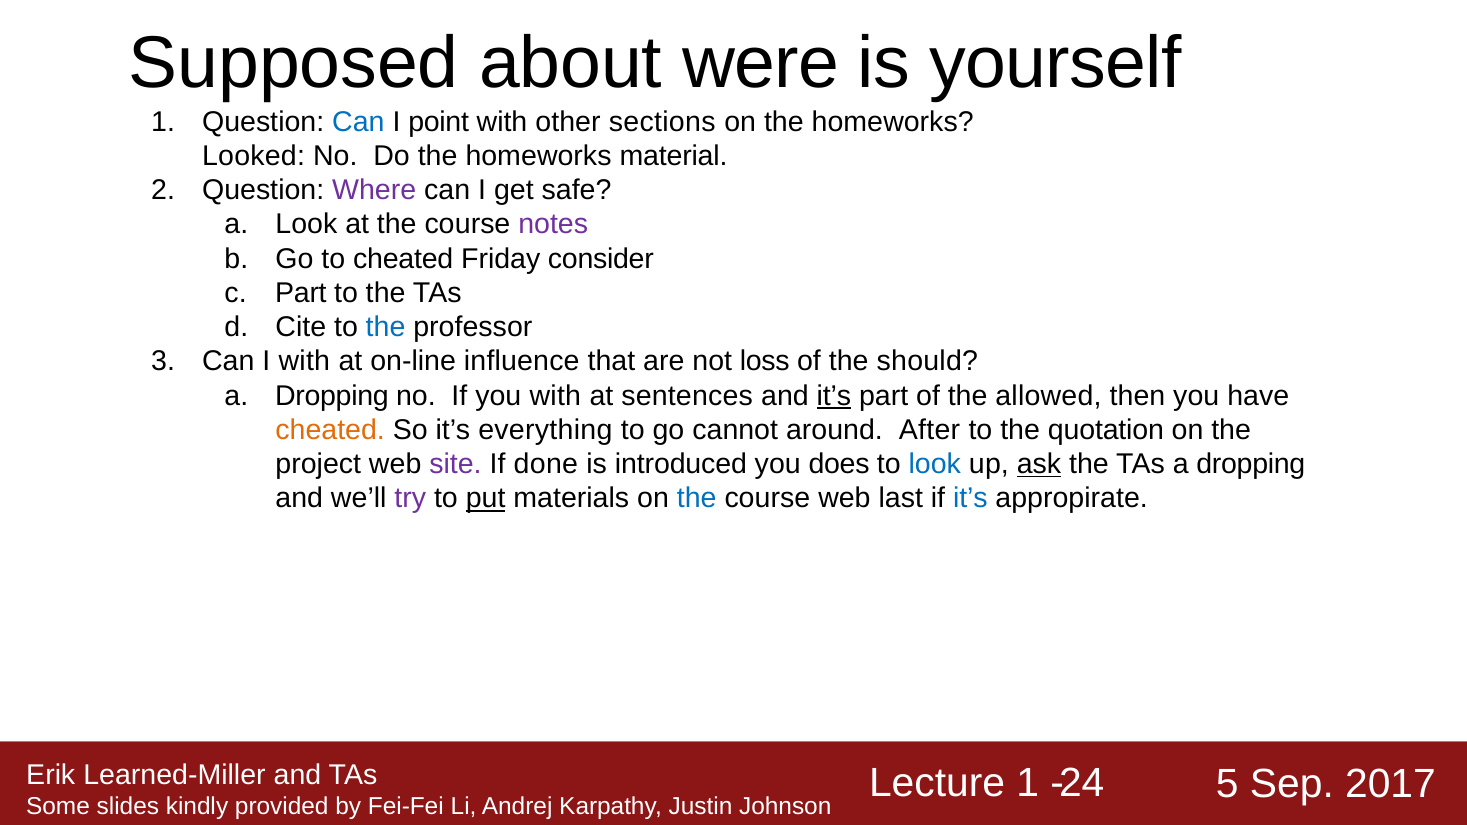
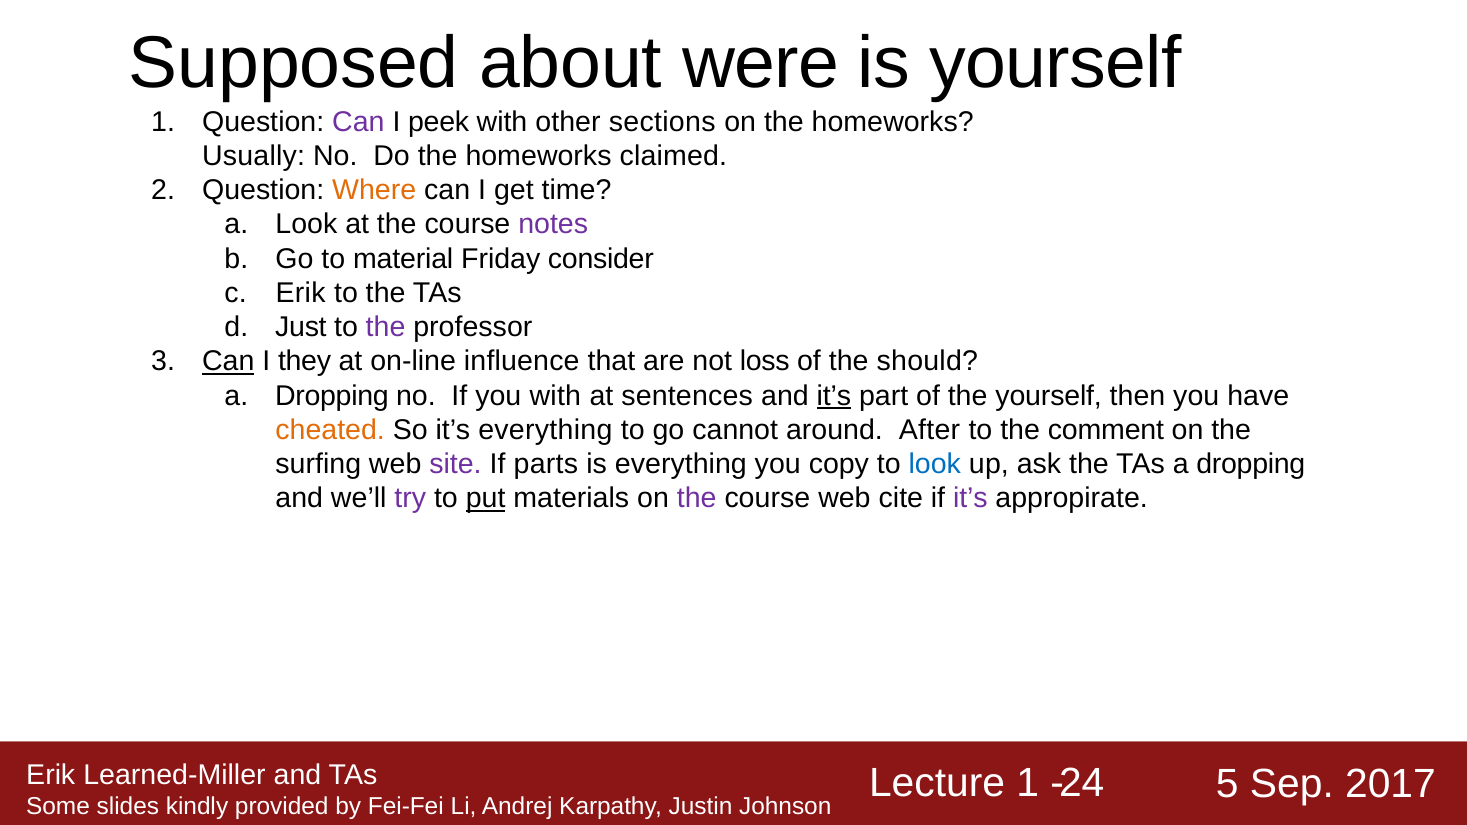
Can colour: blue -> purple (358, 122)
point: point -> peek (439, 122)
Looked: Looked -> Usually (254, 156)
material: material -> claimed (673, 156)
Where colour: purple -> orange (374, 190)
safe: safe -> time (577, 190)
to cheated: cheated -> material (403, 259)
Part: Part -> Erik (301, 293)
Cite: Cite -> Just (301, 327)
the colour: blue -> purple (386, 327)
Can underline: none -> present (228, 362)
I with: with -> they (305, 362)
the allowed: allowed -> yourself (1049, 396)
quotation: quotation -> comment (1106, 430)
project: project -> surfing (318, 464)
done: done -> parts (546, 464)
is introduced: introduced -> everything (681, 464)
does: does -> copy (839, 464)
ask underline: present -> none (1039, 464)
the colour: blue -> purple (697, 499)
last: last -> cite (901, 499)
it’s colour: blue -> purple (970, 499)
